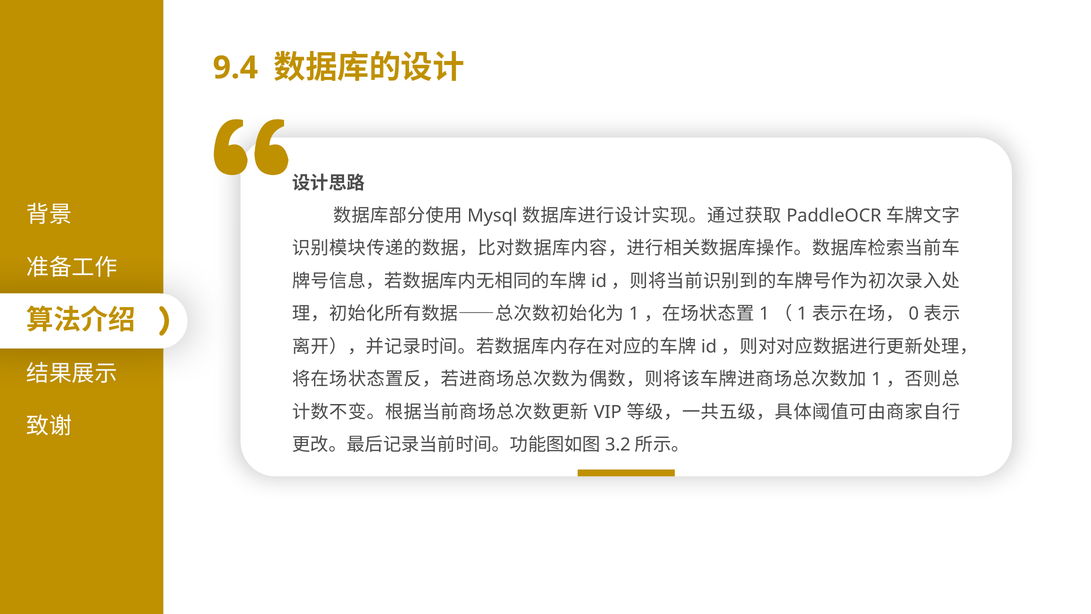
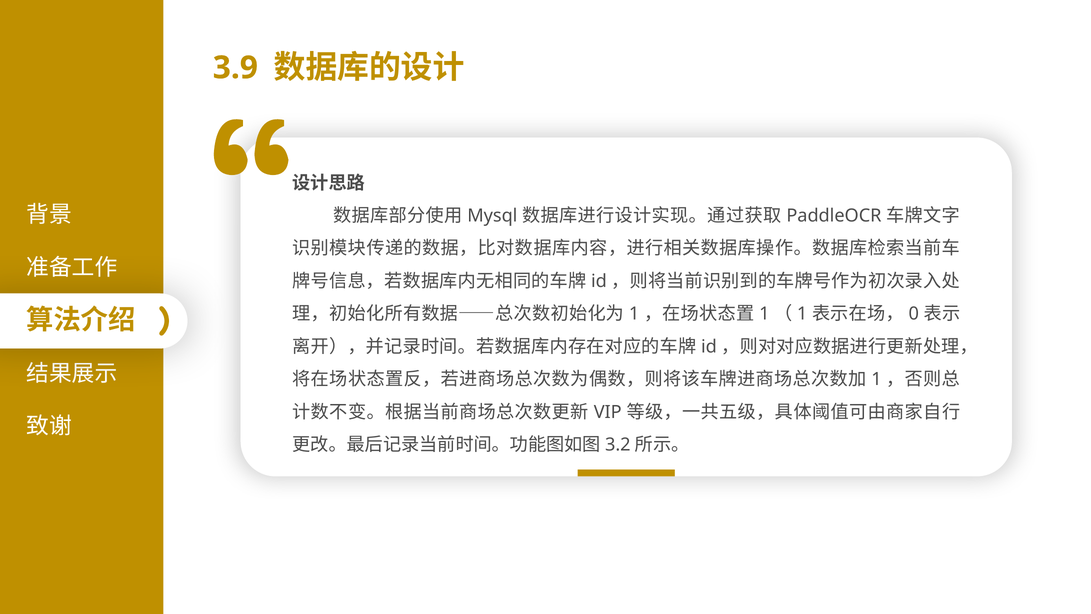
9.4: 9.4 -> 3.9 (235, 68)
